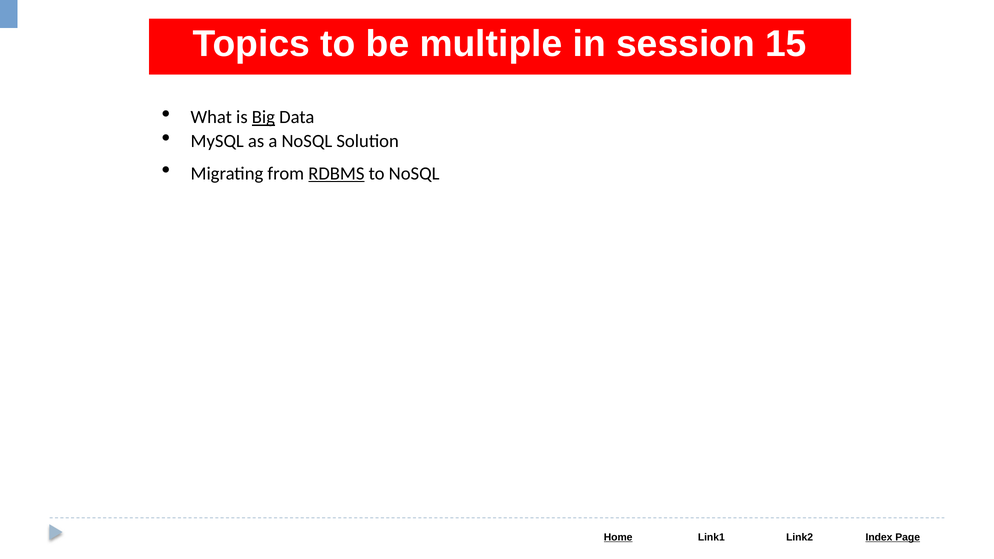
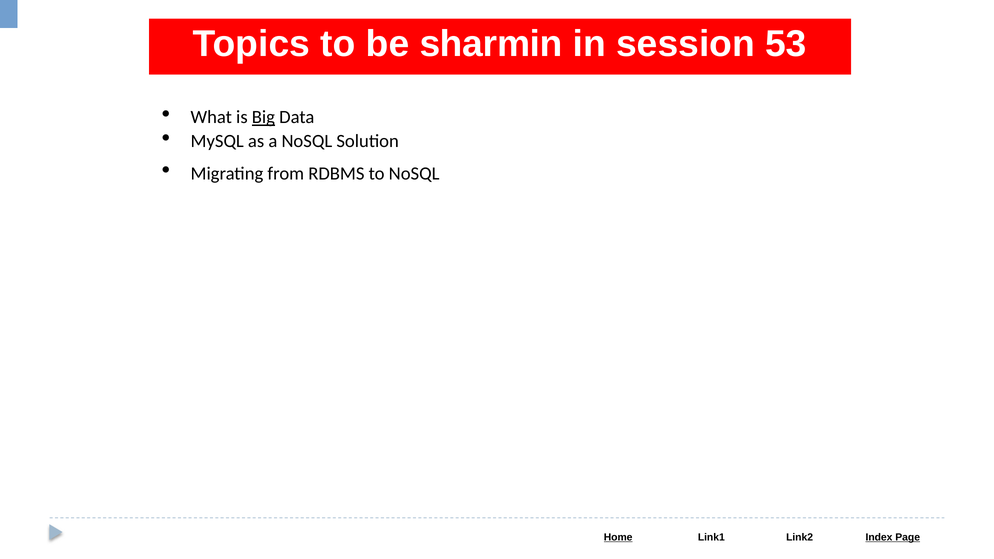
multiple: multiple -> sharmin (491, 44)
15: 15 -> 53 (786, 44)
RDBMS underline: present -> none (336, 173)
